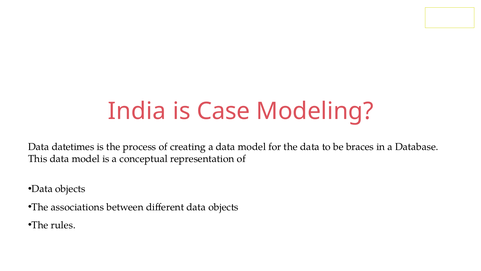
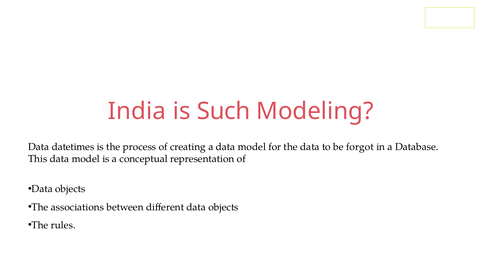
Case: Case -> Such (224, 111)
braces: braces -> forgot (360, 147)
